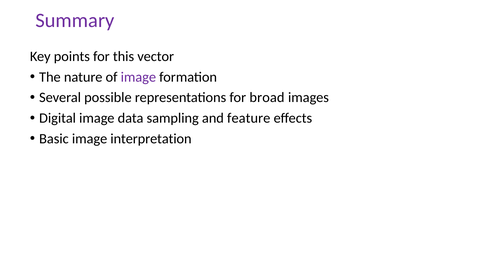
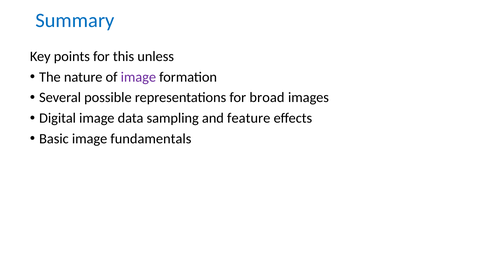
Summary colour: purple -> blue (75, 20)
vector: vector -> unless (156, 56)
interpretation: interpretation -> fundamentals (151, 139)
